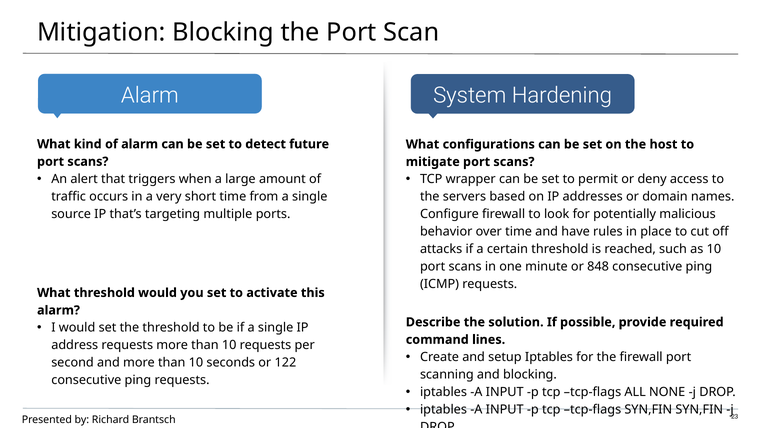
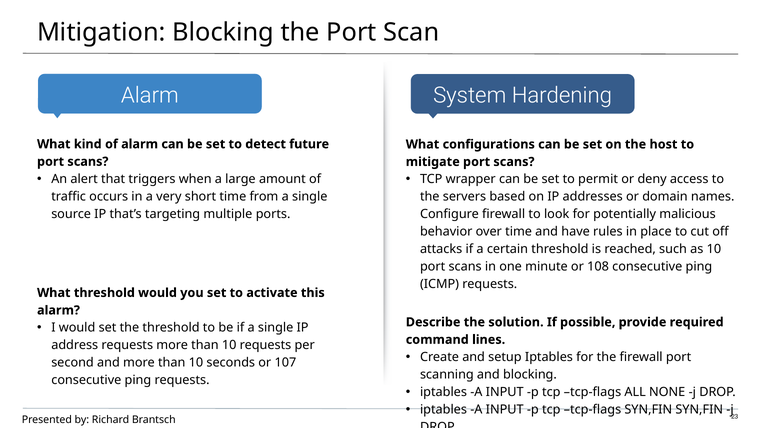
848: 848 -> 108 (598, 267)
122: 122 -> 107 (285, 363)
